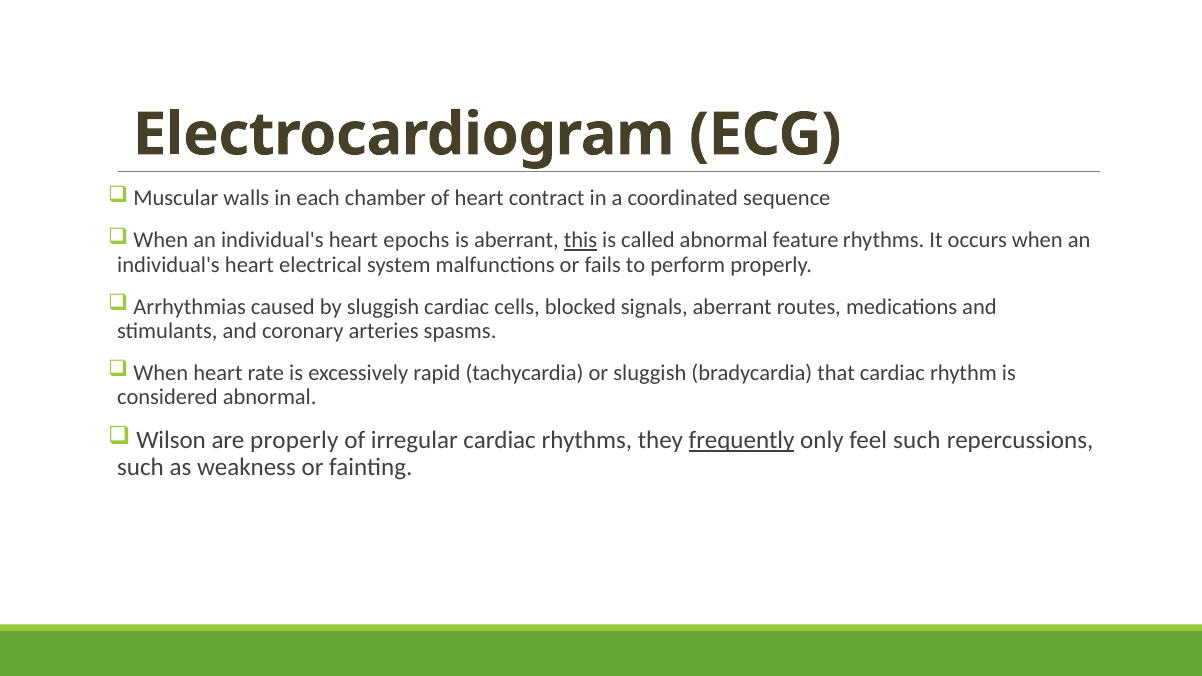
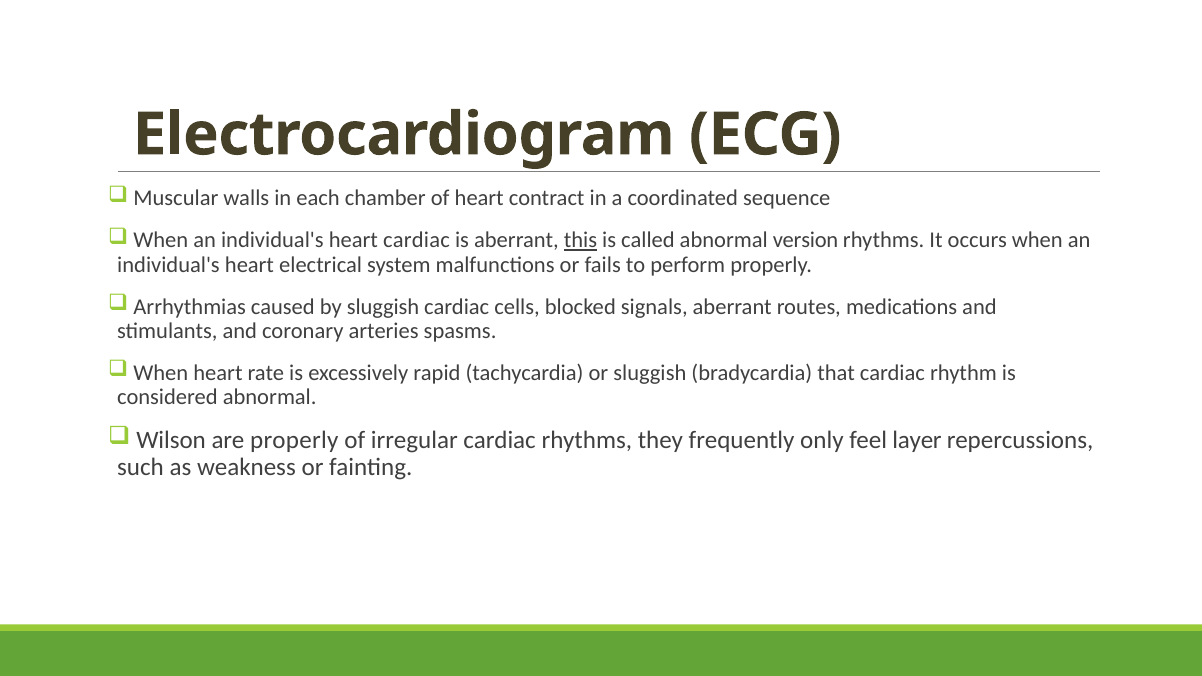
heart epochs: epochs -> cardiac (416, 240)
feature: feature -> version (806, 240)
frequently underline: present -> none (742, 440)
feel such: such -> layer (917, 440)
